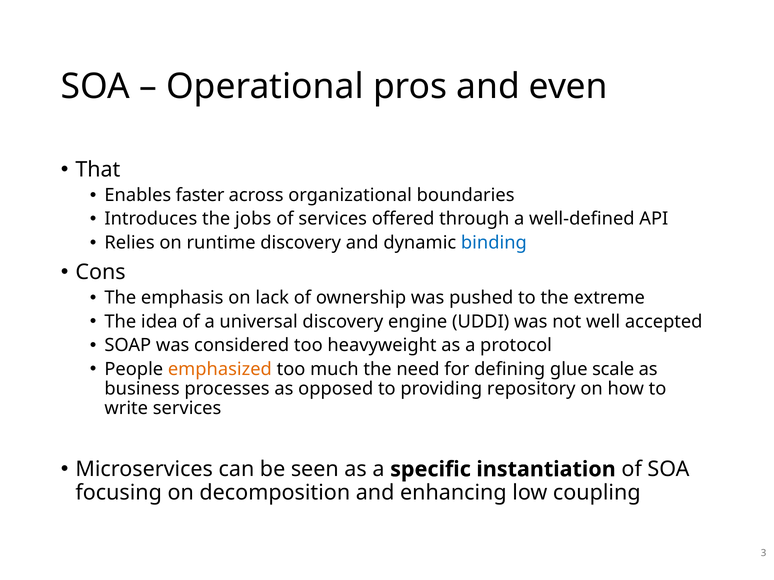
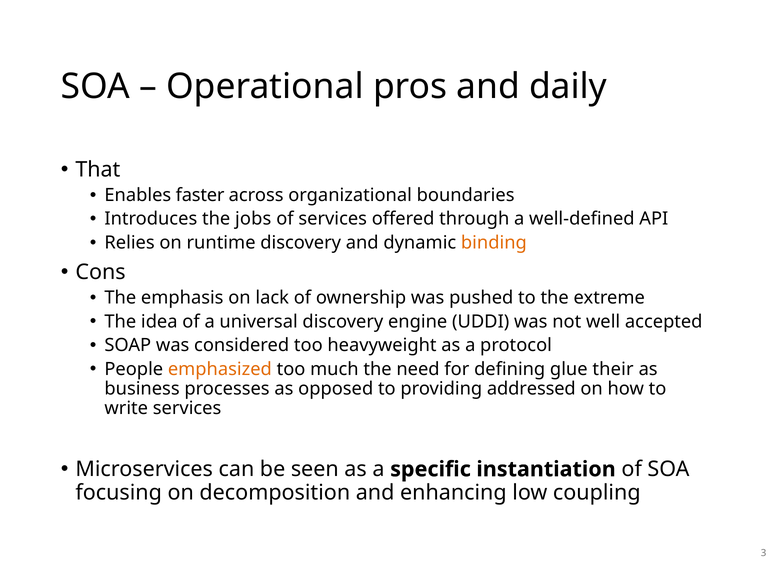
even: even -> daily (568, 87)
binding colour: blue -> orange (494, 243)
scale: scale -> their (613, 369)
repository: repository -> addressed (531, 389)
